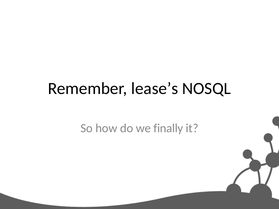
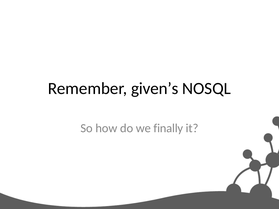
lease’s: lease’s -> given’s (155, 89)
